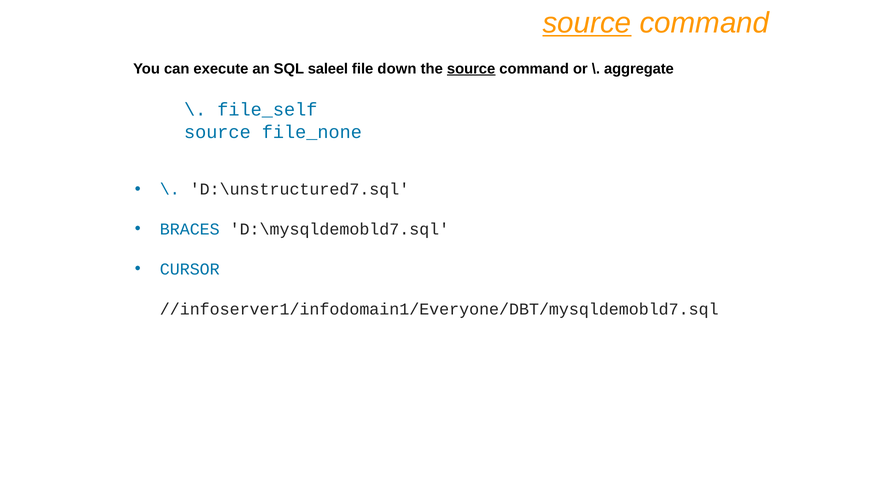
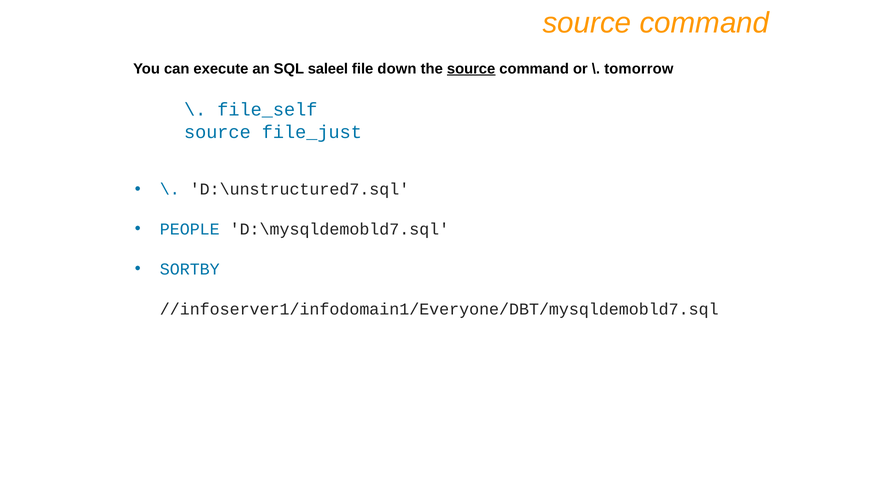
source underline: present -> none (587, 23)
aggregate: aggregate -> tomorrow (639, 69)
file_none: file_none -> file_just (312, 132)
BRACES: BRACES -> PEOPLE (190, 229)
CURSOR: CURSOR -> SORTBY (190, 269)
